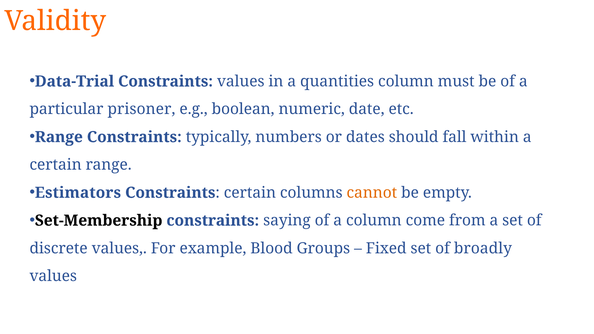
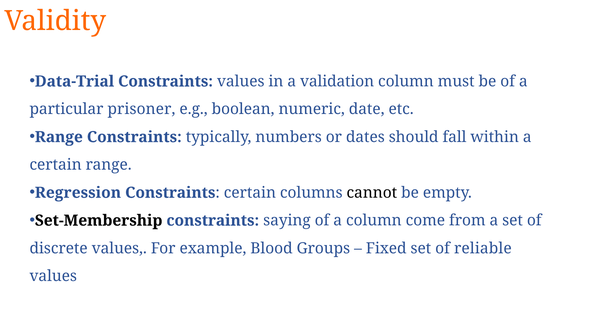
quantities: quantities -> validation (337, 81)
Estimators: Estimators -> Regression (78, 193)
cannot colour: orange -> black (372, 193)
broadly: broadly -> reliable (483, 248)
